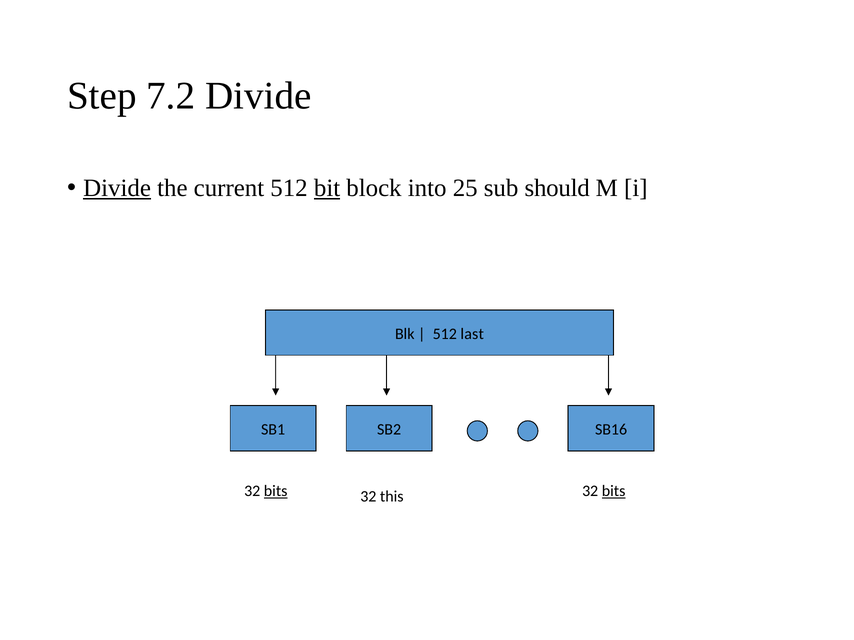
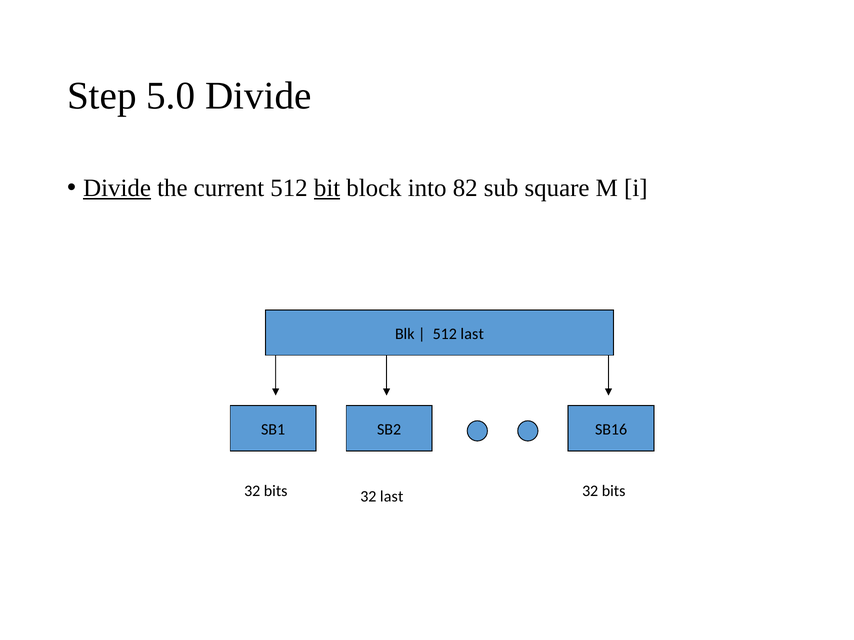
7.2: 7.2 -> 5.0 (171, 96)
25: 25 -> 82 (465, 188)
should: should -> square (557, 188)
bits underline: present -> none (276, 492)
32 this: this -> last (392, 497)
bits underline: present -> none (614, 492)
